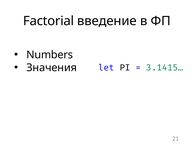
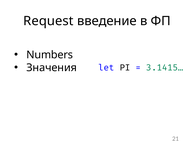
Factorial: Factorial -> Request (48, 21)
